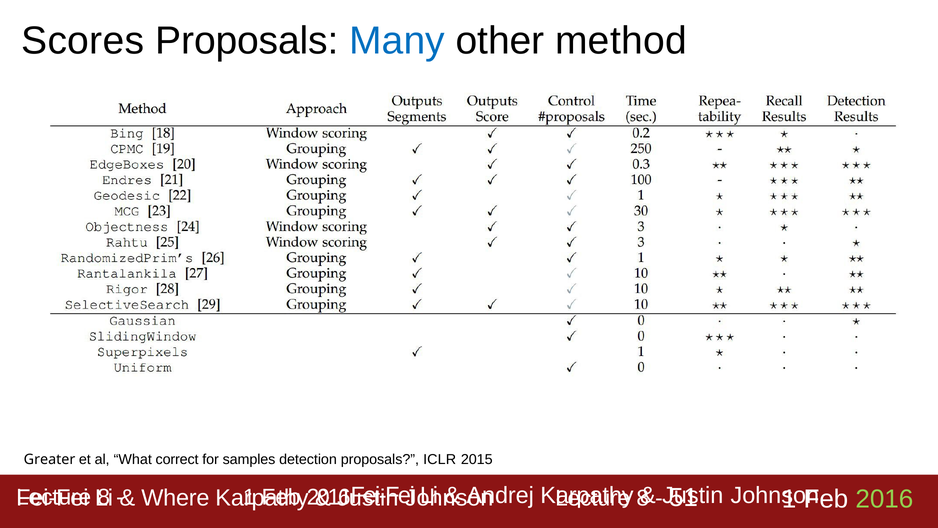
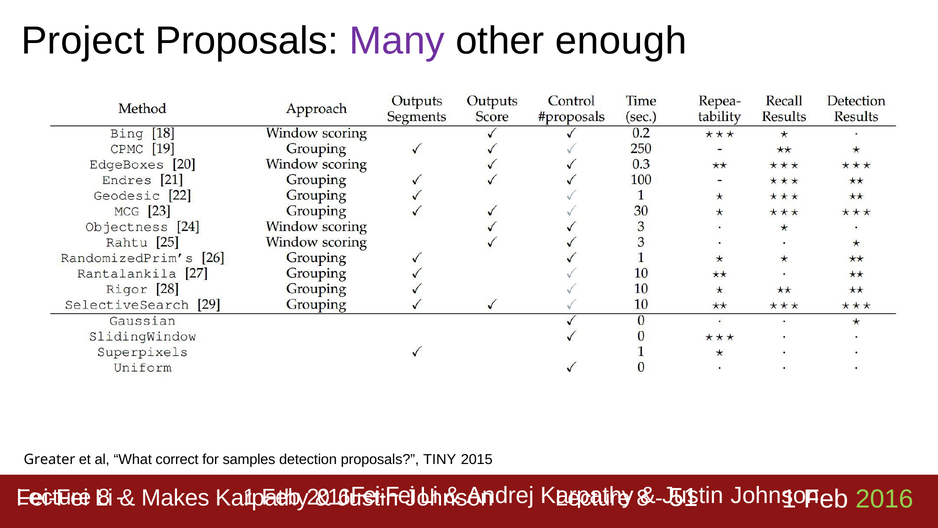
Scores: Scores -> Project (83, 41)
Many colour: blue -> purple (397, 41)
method: method -> enough (621, 41)
ICLR: ICLR -> TINY (440, 459)
Where: Where -> Makes (175, 498)
